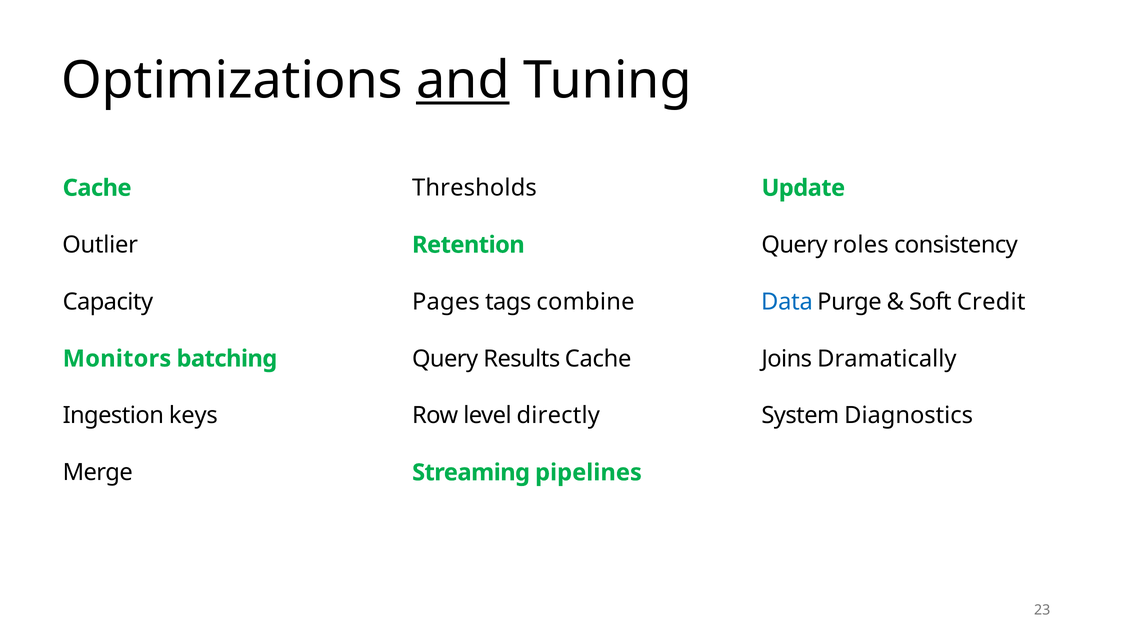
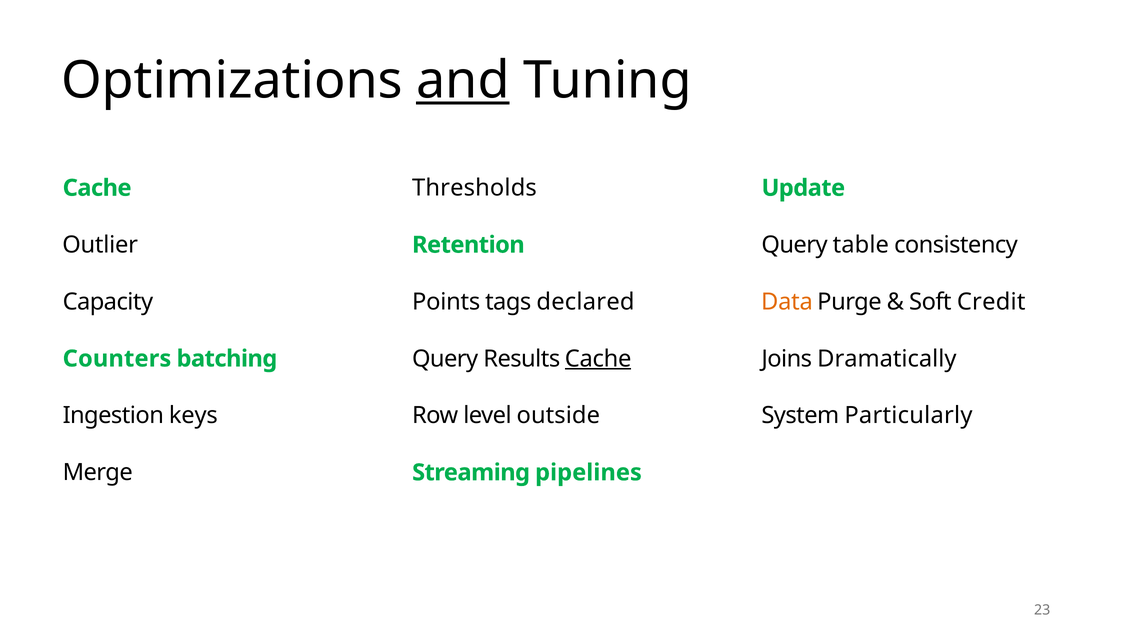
roles: roles -> table (861, 245)
Pages: Pages -> Points (446, 302)
combine: combine -> declared (586, 302)
Data colour: blue -> orange (787, 302)
Cache underline: none -> present (598, 358)
Monitors: Monitors -> Counters (117, 358)
directly: directly -> outside (558, 415)
Diagnostics: Diagnostics -> Particularly (908, 415)
